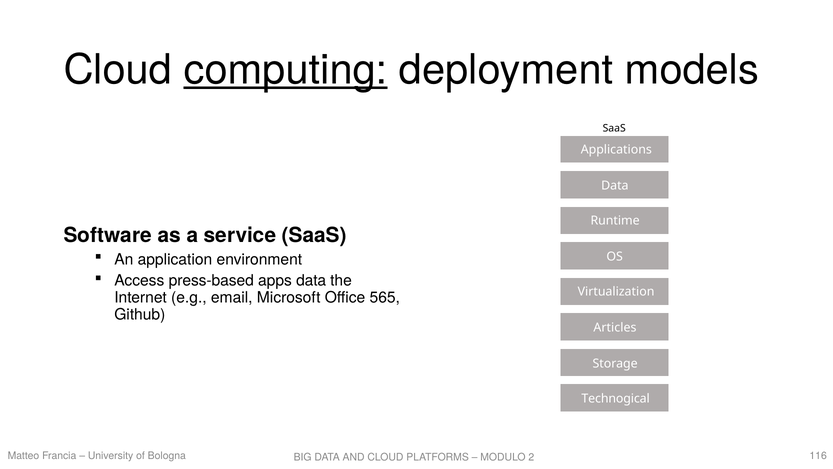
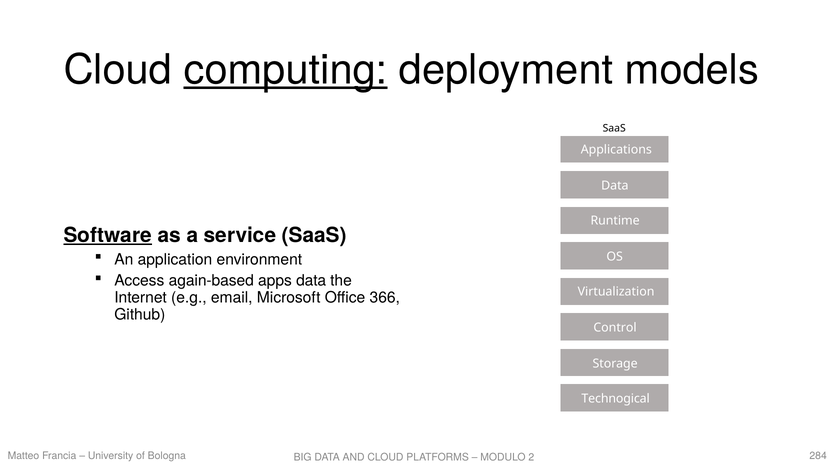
Software underline: none -> present (108, 235)
press-based: press-based -> again-based (211, 280)
565: 565 -> 366 (385, 297)
Articles: Articles -> Control (615, 327)
116: 116 -> 284 (818, 456)
